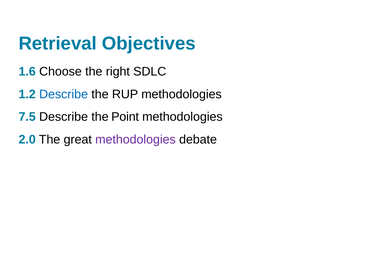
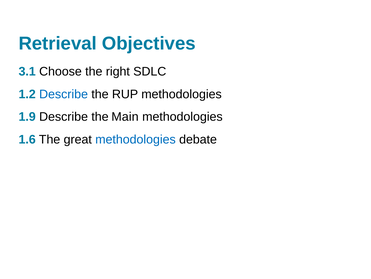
1.6: 1.6 -> 3.1 (27, 71)
7.5: 7.5 -> 1.9 (27, 117)
Point: Point -> Main (125, 117)
2.0: 2.0 -> 1.6 (27, 139)
methodologies colour: purple -> blue (135, 139)
